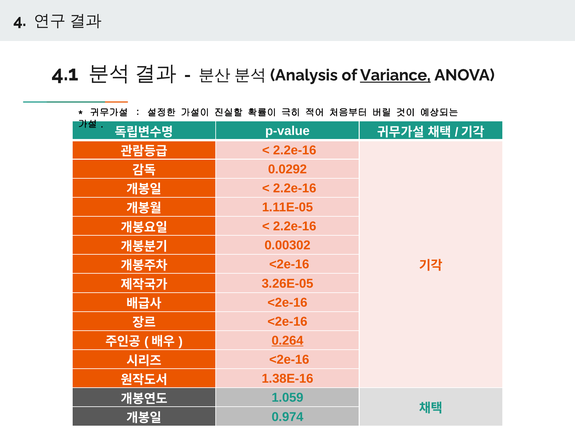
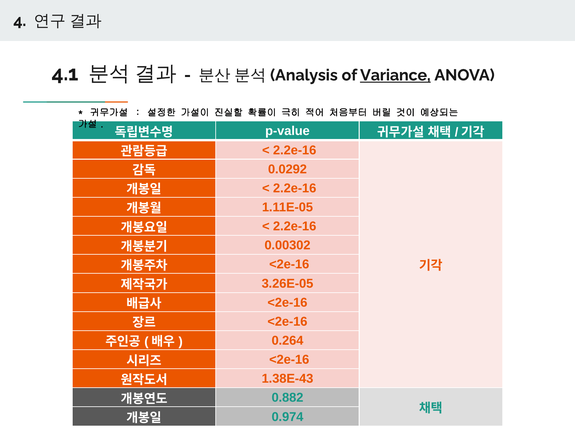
0.264 underline: present -> none (287, 340)
1.38E-16: 1.38E-16 -> 1.38E-43 (287, 378)
1.059: 1.059 -> 0.882 (287, 397)
